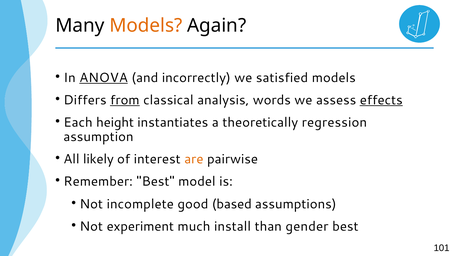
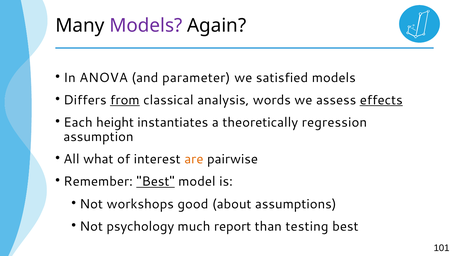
Models colour: orange -> purple (146, 26)
ANOVA underline: present -> none (104, 77)
incorrectly: incorrectly -> parameter (196, 77)
likely: likely -> what (98, 159)
Best underline: none -> present (156, 181)
incomplete: incomplete -> workshops (140, 203)
based: based -> about (232, 203)
experiment: experiment -> psychology (140, 226)
install: install -> report (233, 226)
gender: gender -> testing (307, 226)
